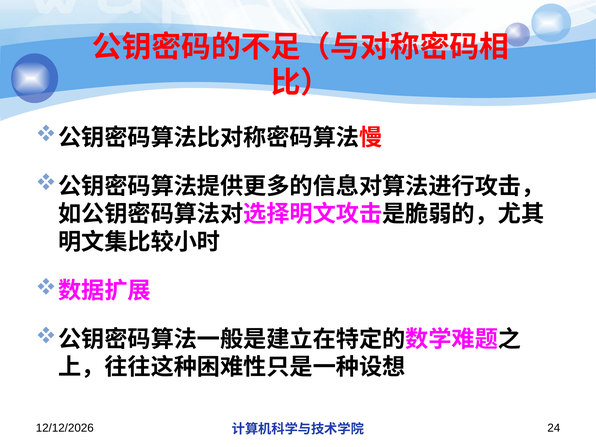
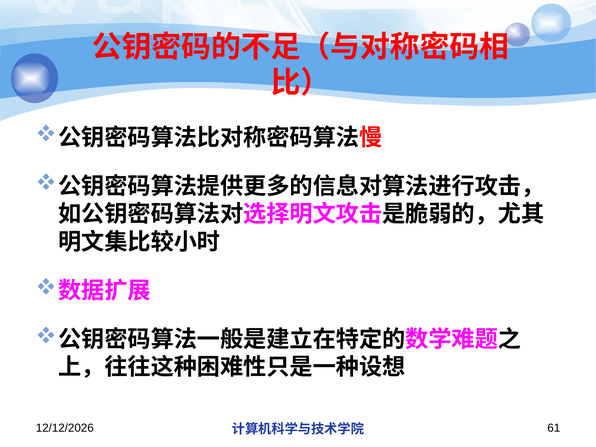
24: 24 -> 61 (554, 428)
